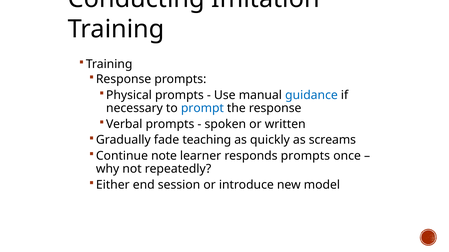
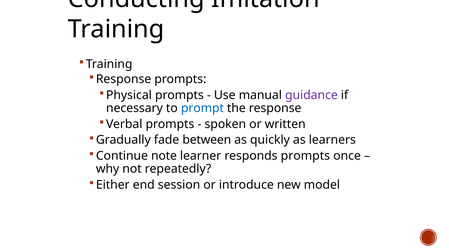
guidance colour: blue -> purple (311, 95)
teaching: teaching -> between (207, 140)
screams: screams -> learners (332, 140)
